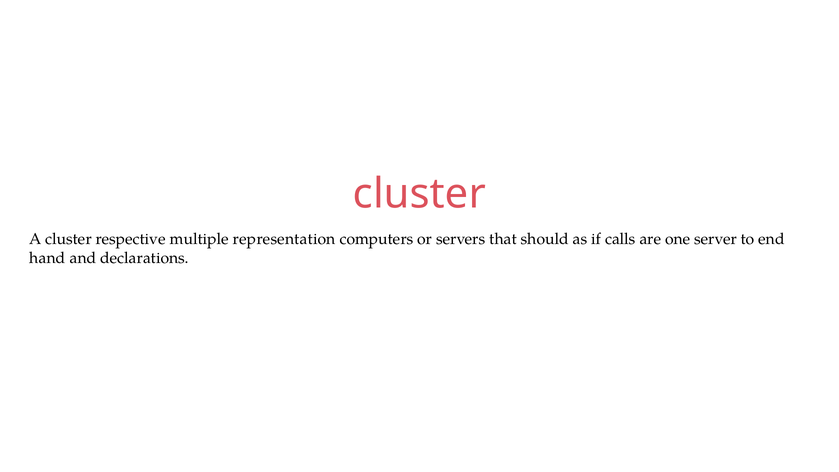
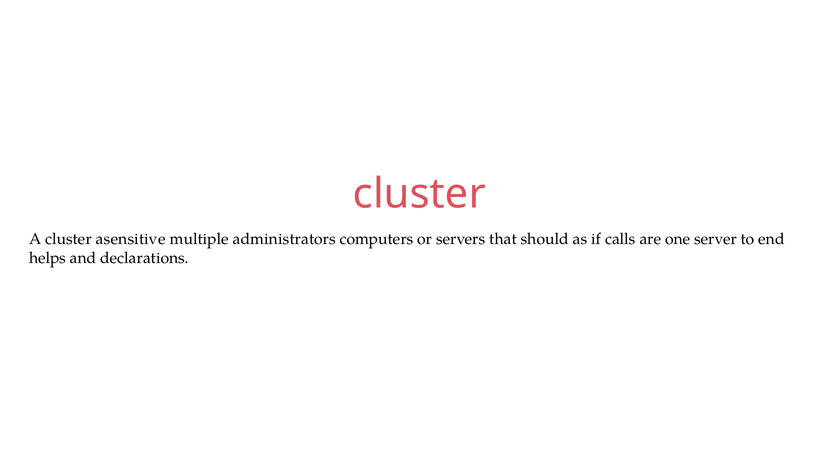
respective: respective -> asensitive (131, 239)
representation: representation -> administrators (284, 239)
hand: hand -> helps (48, 258)
